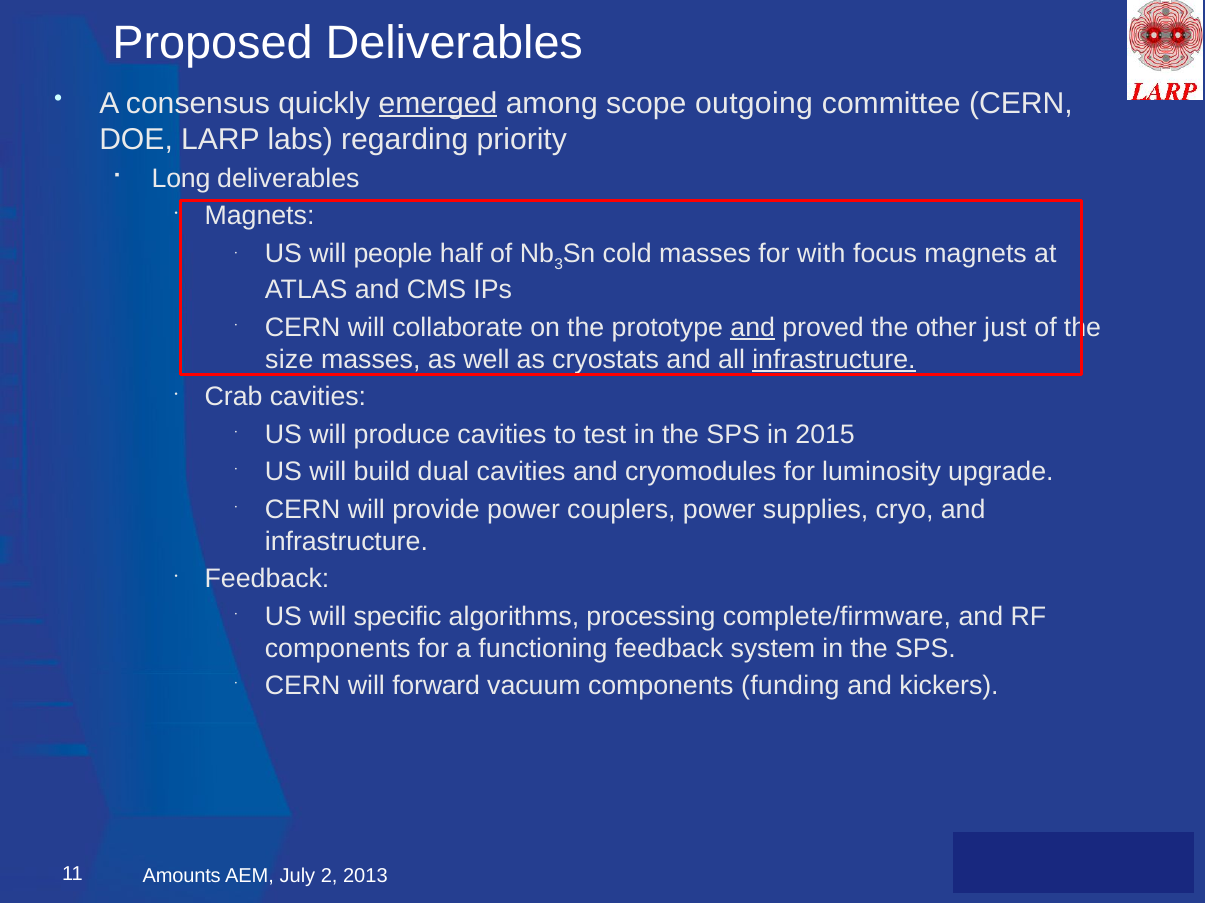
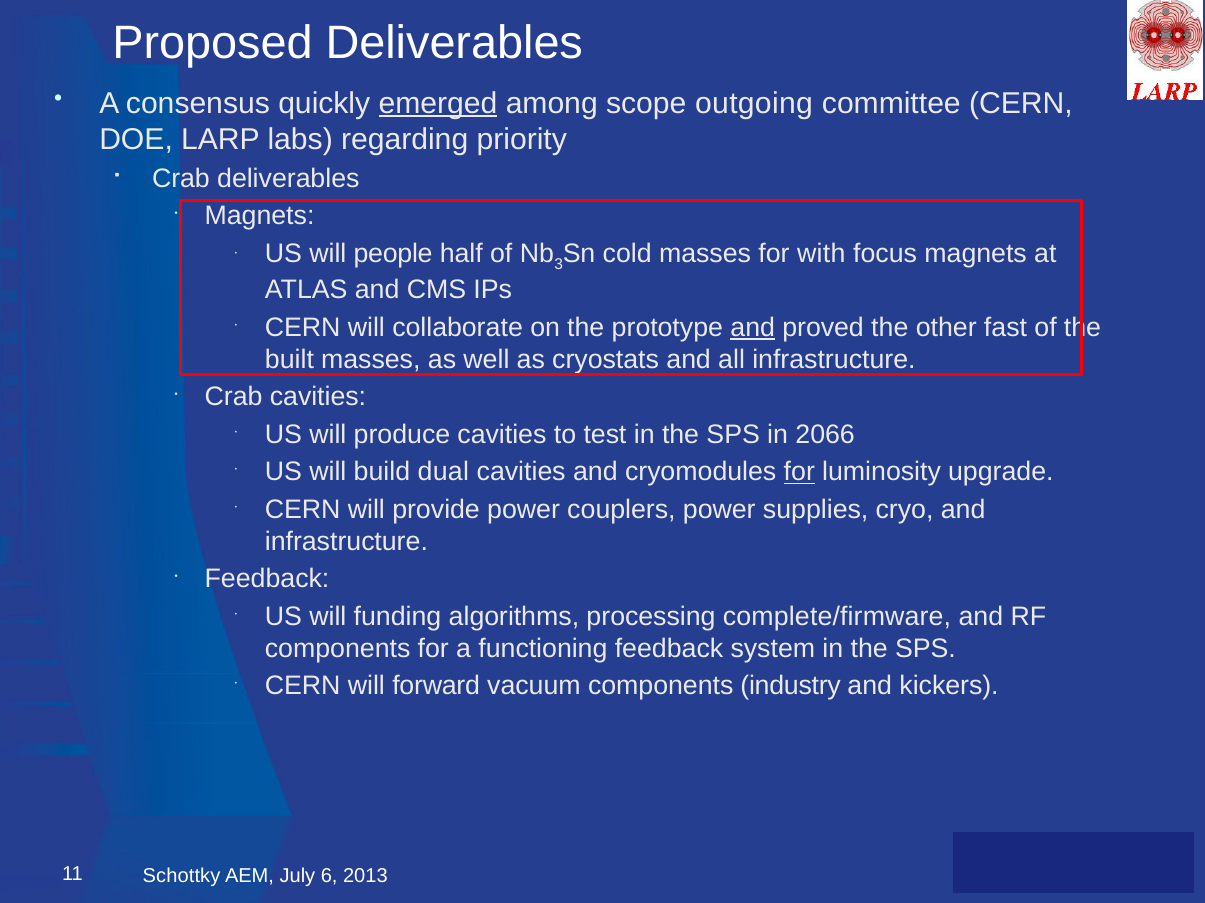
Long: Long -> Crab (181, 179)
just: just -> fast (1006, 328)
size: size -> built (289, 360)
infrastructure underline: present -> none (834, 360)
2015: 2015 -> 2066 (825, 435)
for underline: none -> present (799, 472)
specific: specific -> funding (398, 617)
funding: funding -> industry (791, 686)
Amounts: Amounts -> Schottky (182, 877)
2: 2 -> 6 (329, 877)
